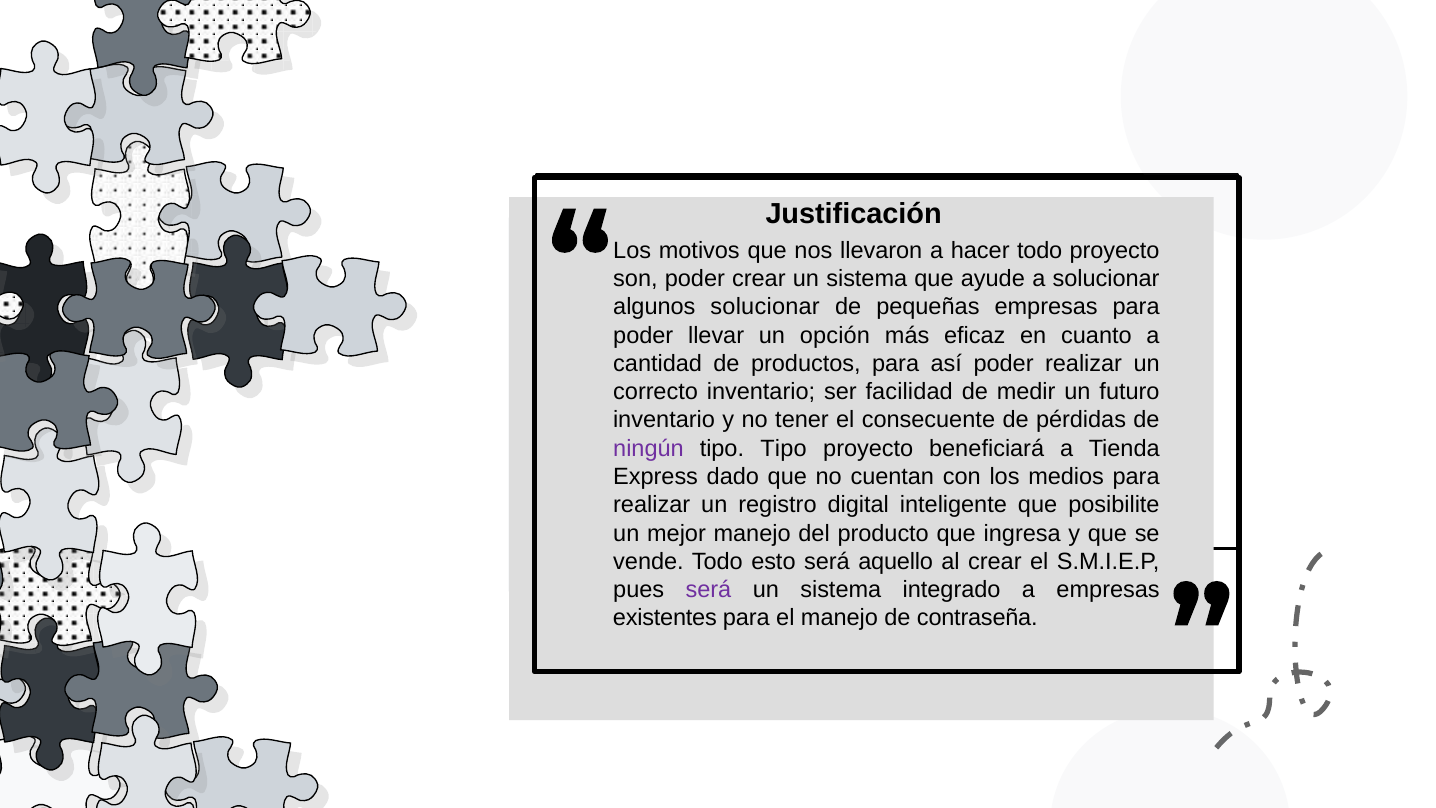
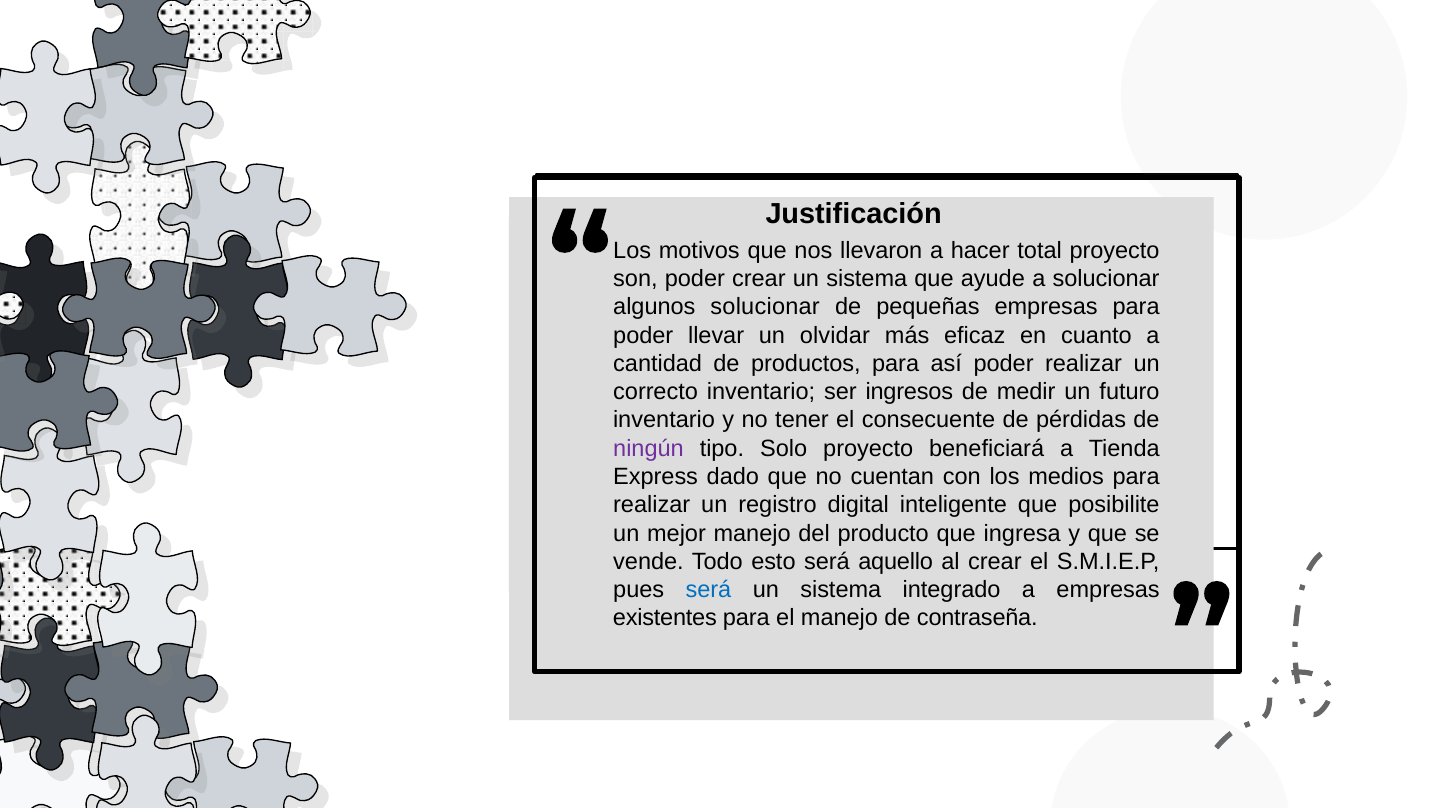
hacer todo: todo -> total (1040, 251)
opción: opción -> olvidar (835, 335)
facilidad: facilidad -> ingresos (909, 392)
tipo Tipo: Tipo -> Solo (784, 448)
será colour: purple -> blue (708, 590)
